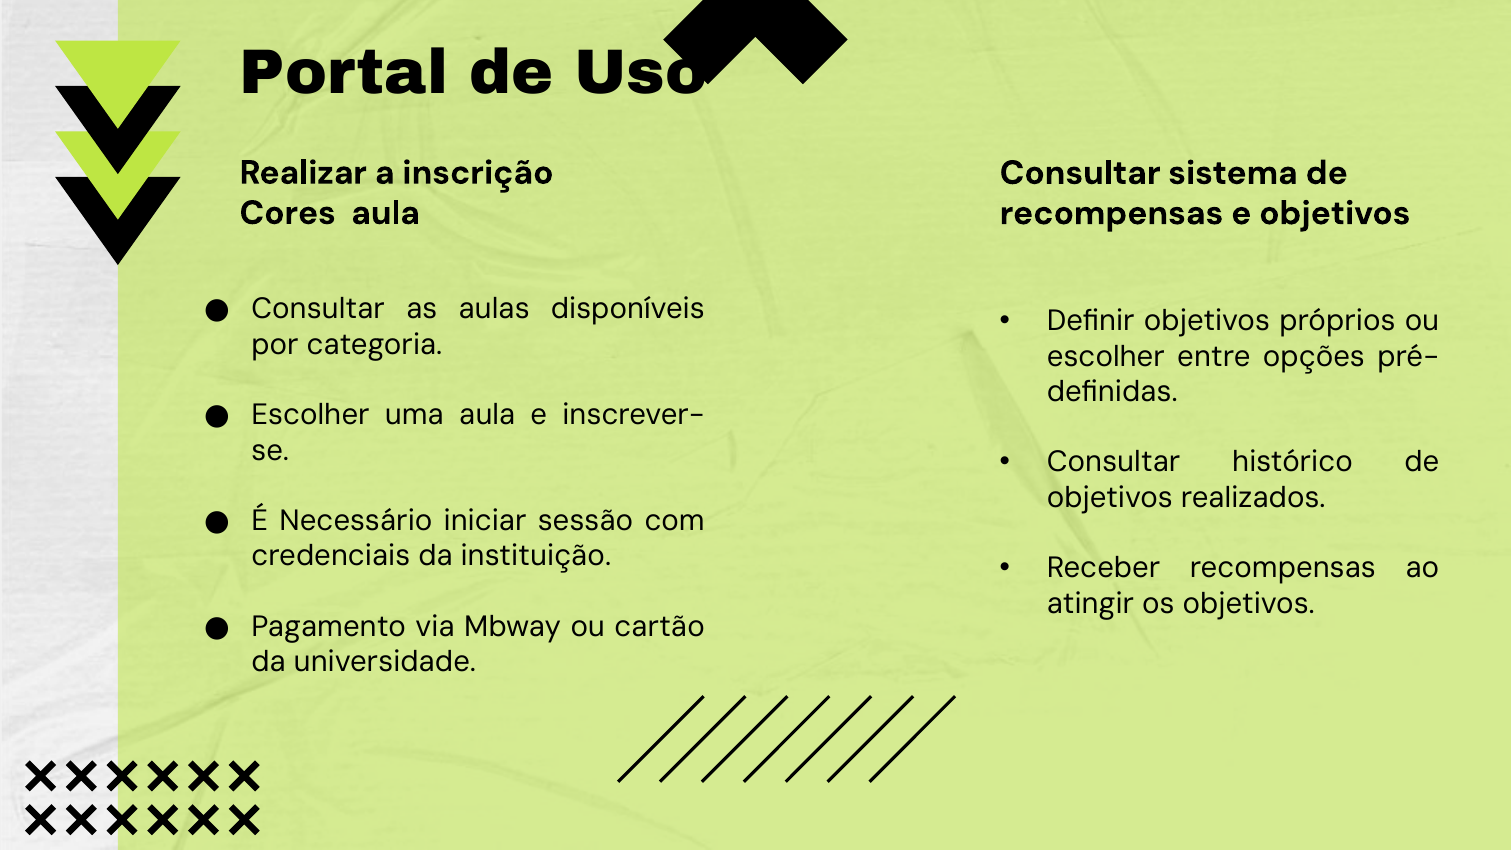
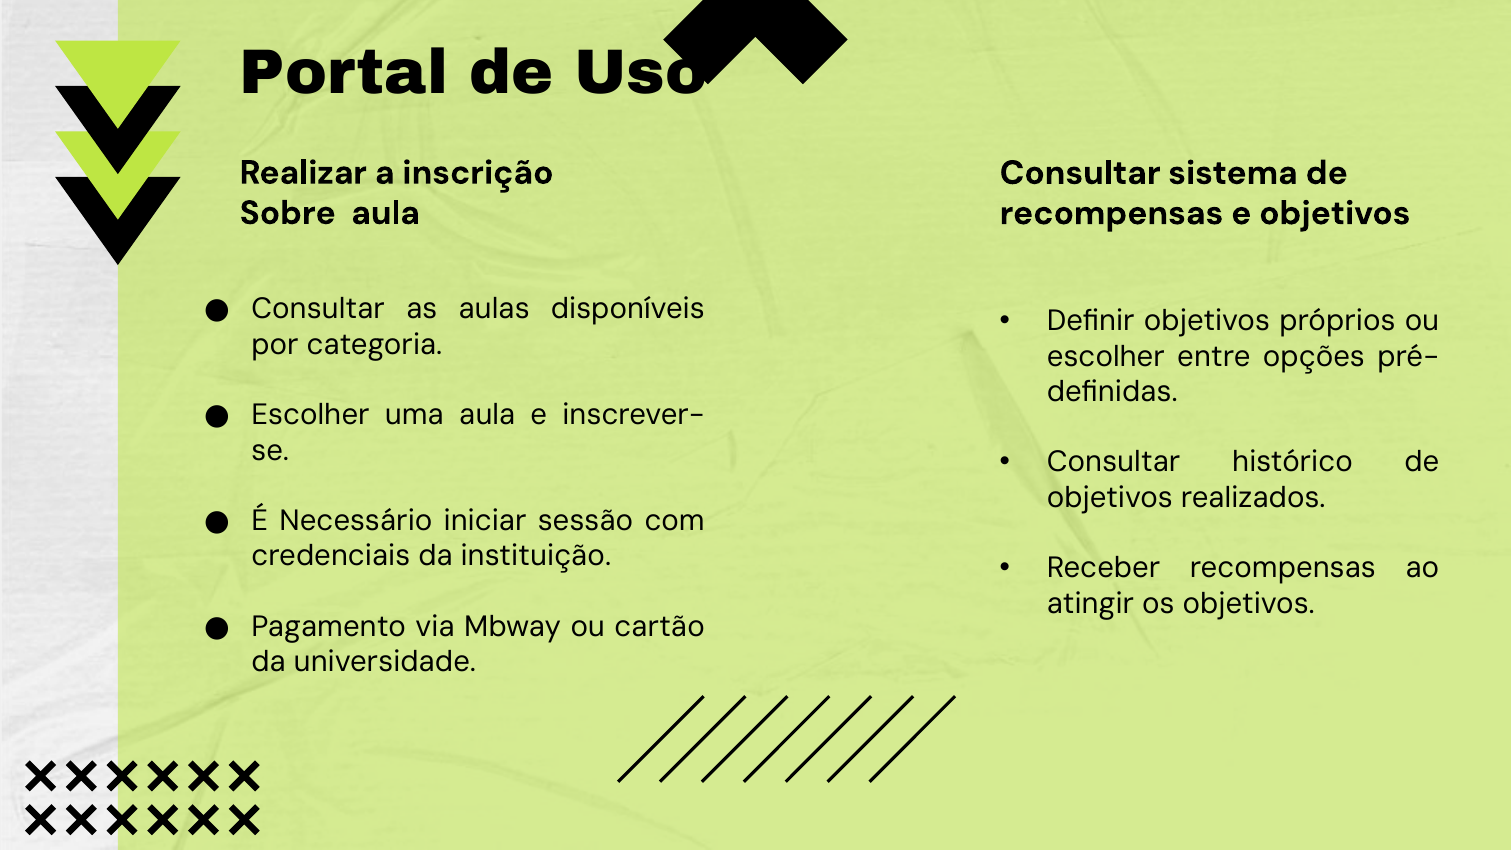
Cores: Cores -> Sobre (288, 213)
